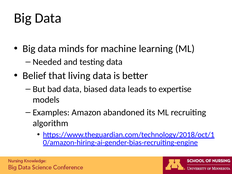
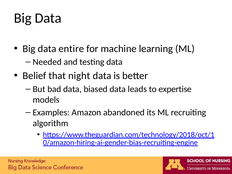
minds: minds -> entire (71, 49)
living: living -> night (79, 76)
